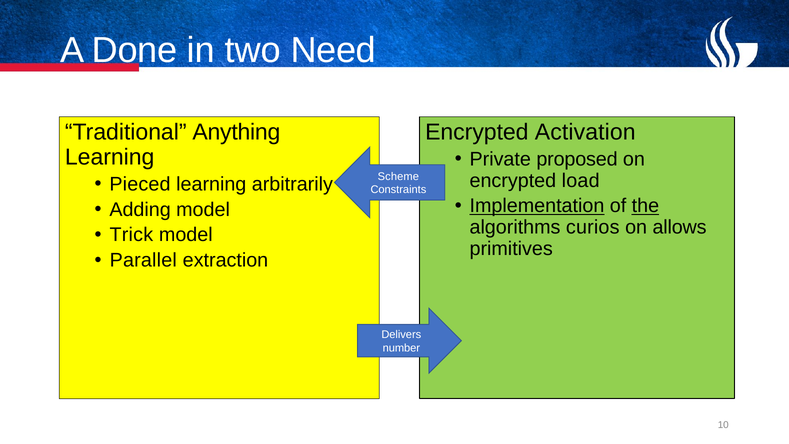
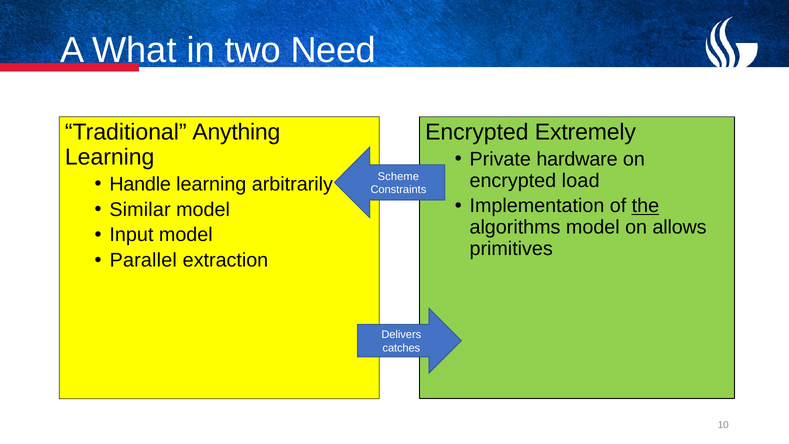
Done: Done -> What (134, 50)
Activation: Activation -> Extremely (585, 132)
proposed: proposed -> hardware (577, 159)
Pieced: Pieced -> Handle (140, 184)
Implementation underline: present -> none (537, 206)
Adding: Adding -> Similar (140, 209)
algorithms curios: curios -> model (593, 227)
Trick: Trick -> Input (131, 235)
number: number -> catches (401, 348)
